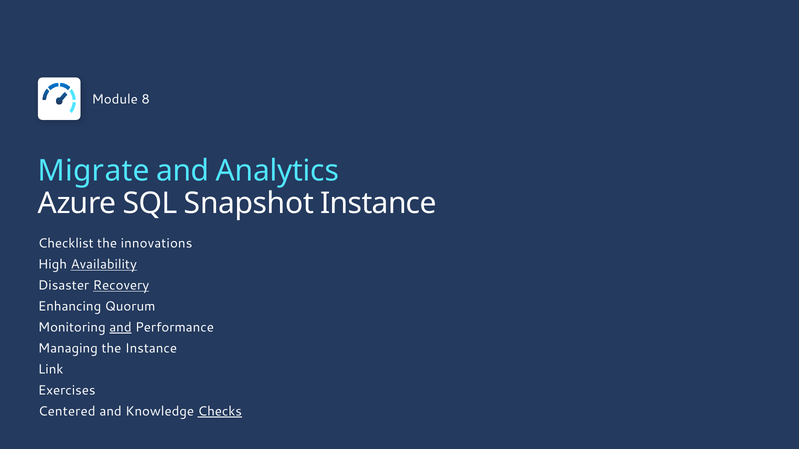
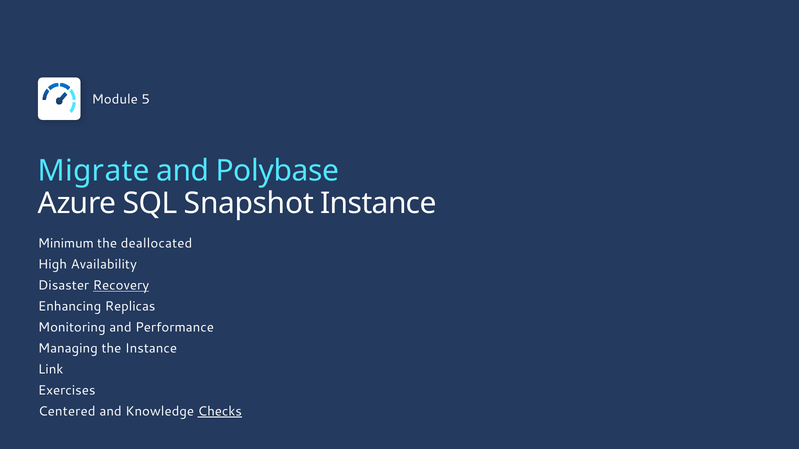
8: 8 -> 5 (146, 100)
Analytics: Analytics -> Polybase (277, 171)
Checklist: Checklist -> Minimum (66, 244)
innovations: innovations -> deallocated (156, 244)
Availability underline: present -> none (104, 265)
Quorum: Quorum -> Replicas (130, 307)
and underline: present -> none (120, 328)
